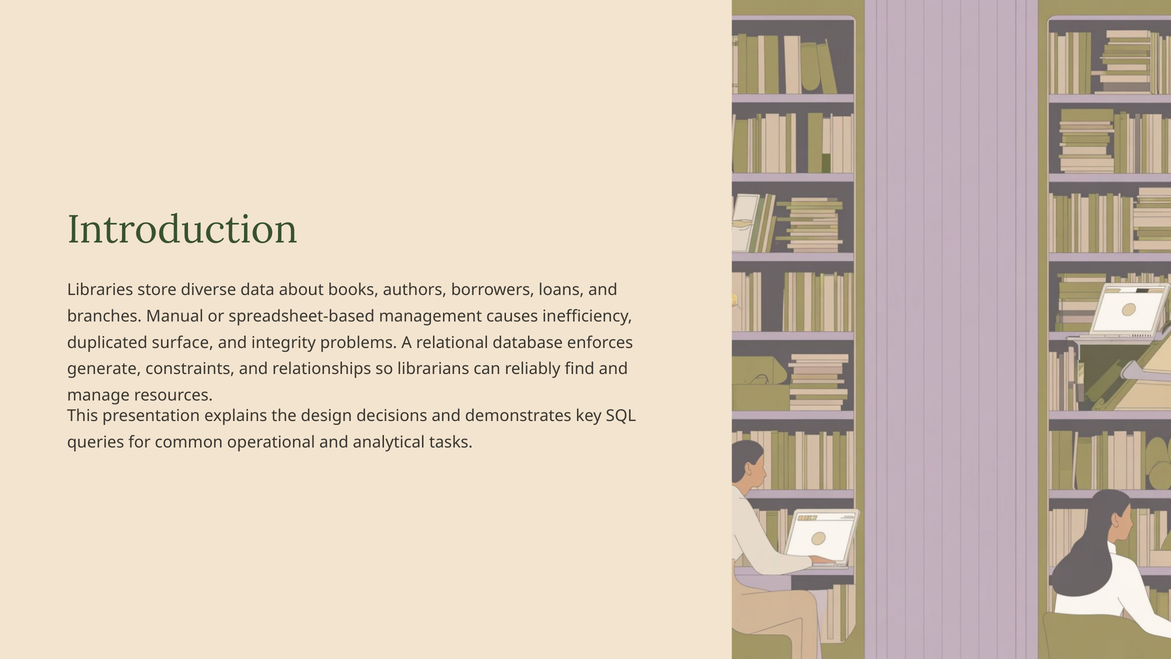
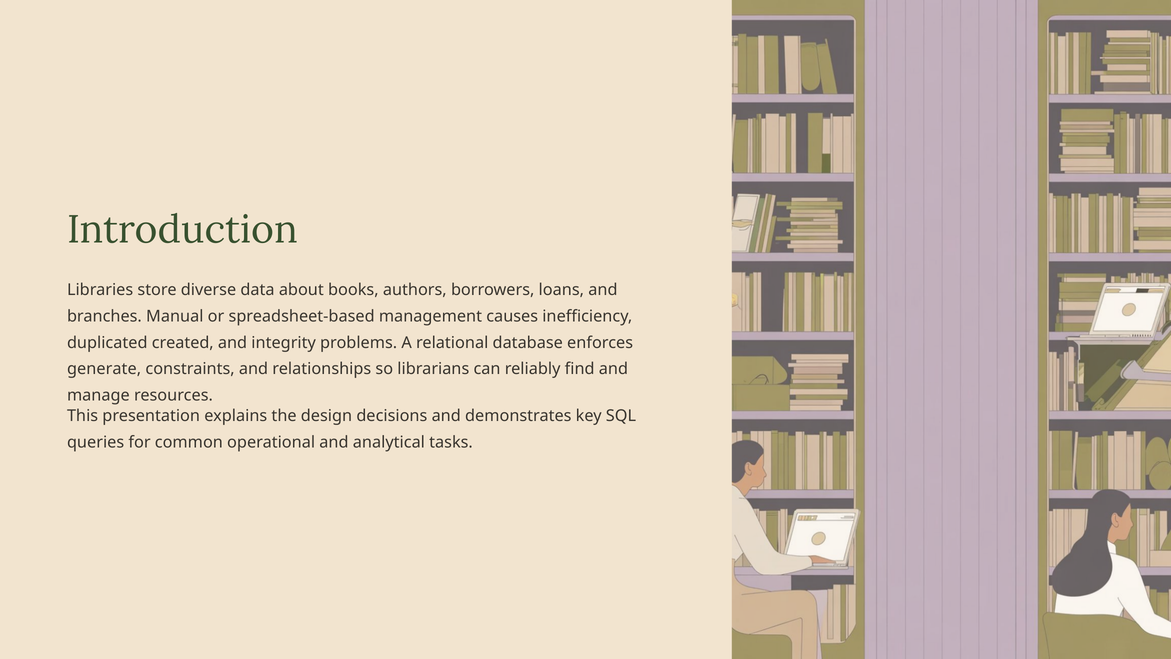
surface: surface -> created (183, 342)
